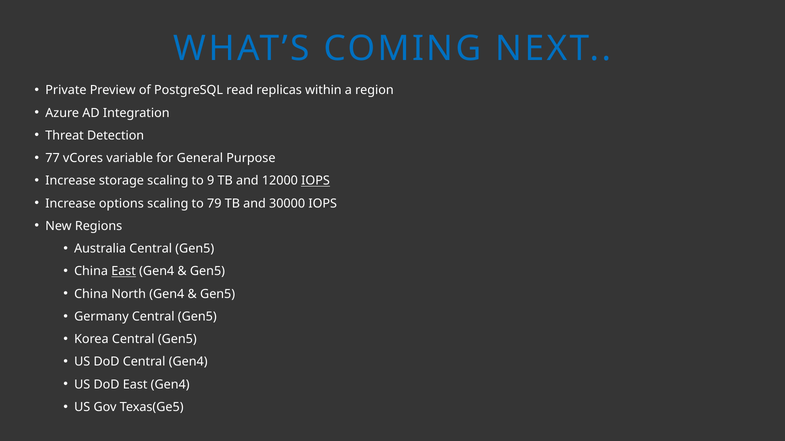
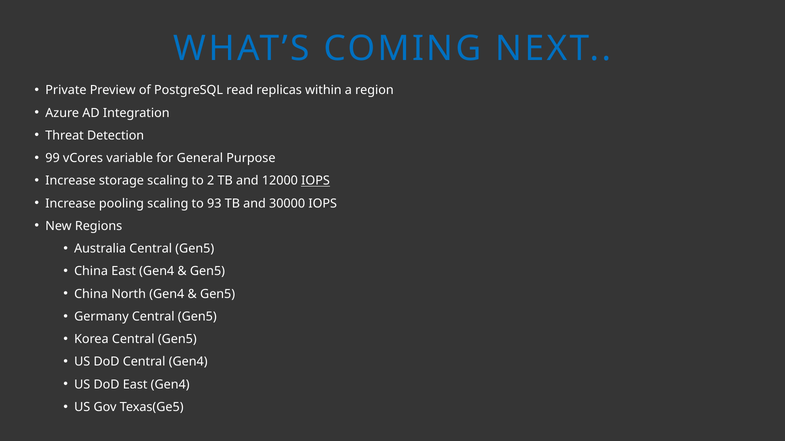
77: 77 -> 99 (53, 158)
9: 9 -> 2 (211, 181)
options: options -> pooling (121, 204)
79: 79 -> 93 (214, 204)
East underline: present -> none (124, 272)
